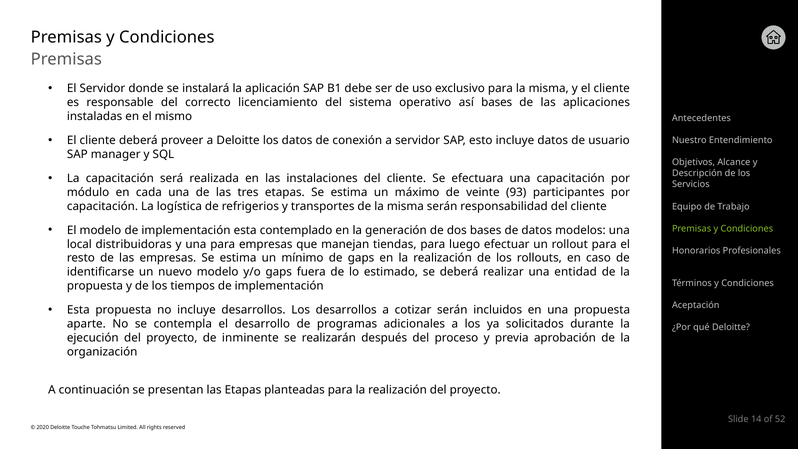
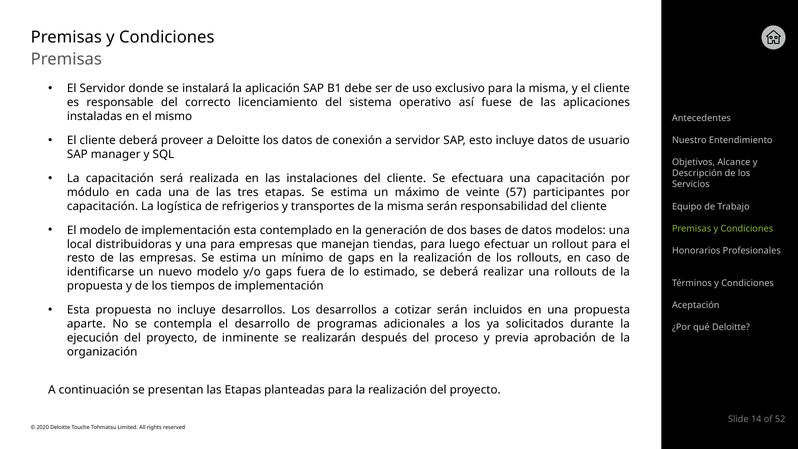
así bases: bases -> fuese (497, 102)
93: 93 -> 57 (516, 192)
una entidad: entidad -> rollouts (576, 272)
